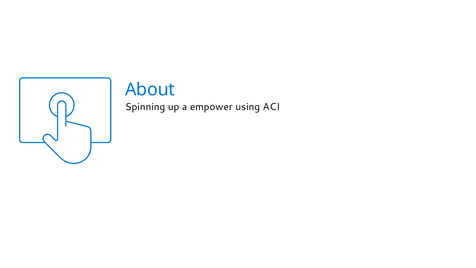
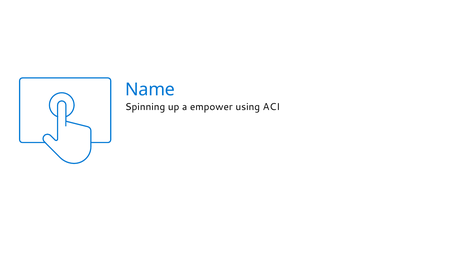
About: About -> Name (150, 90)
